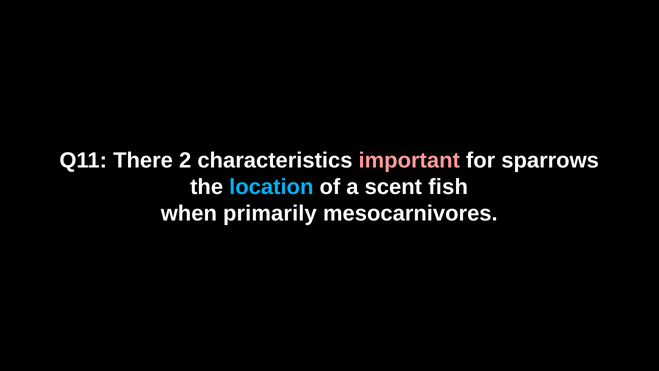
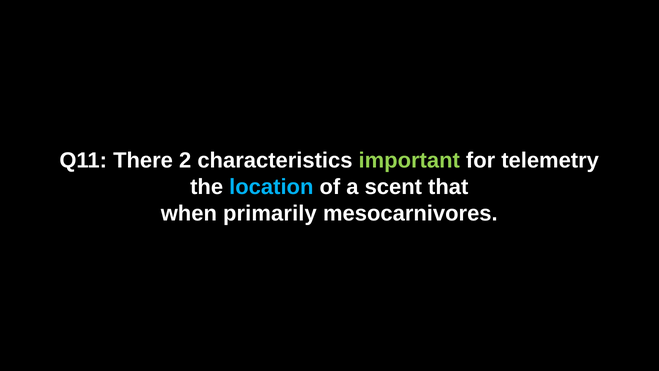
important colour: pink -> light green (409, 160)
sparrows: sparrows -> telemetry (550, 160)
fish: fish -> that (448, 187)
